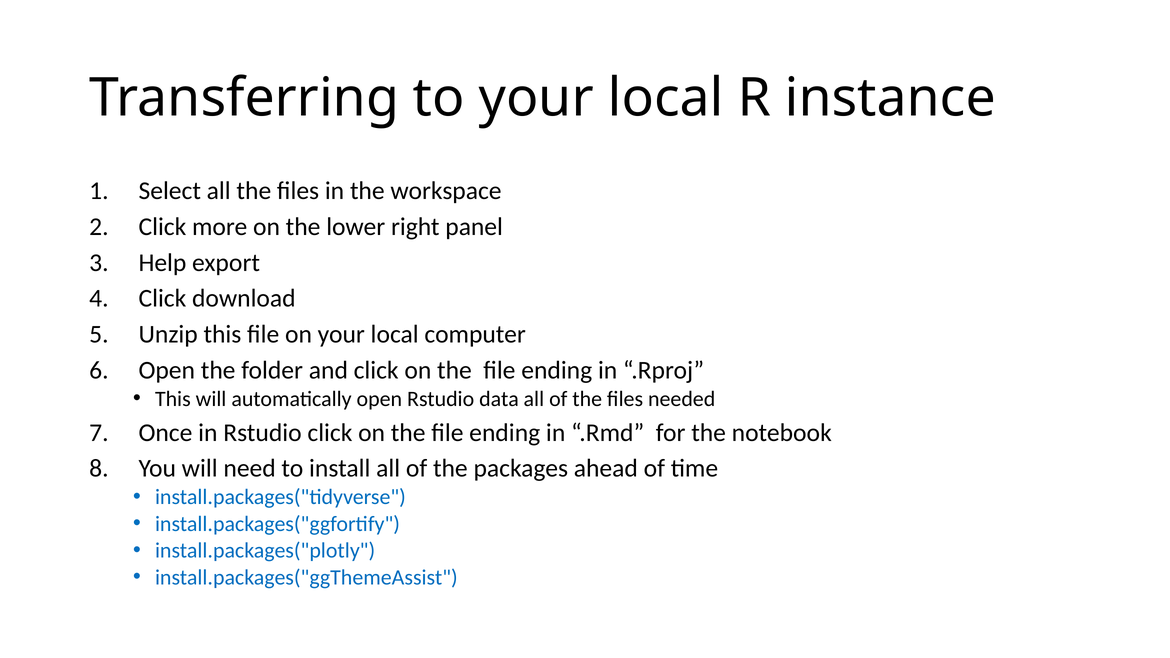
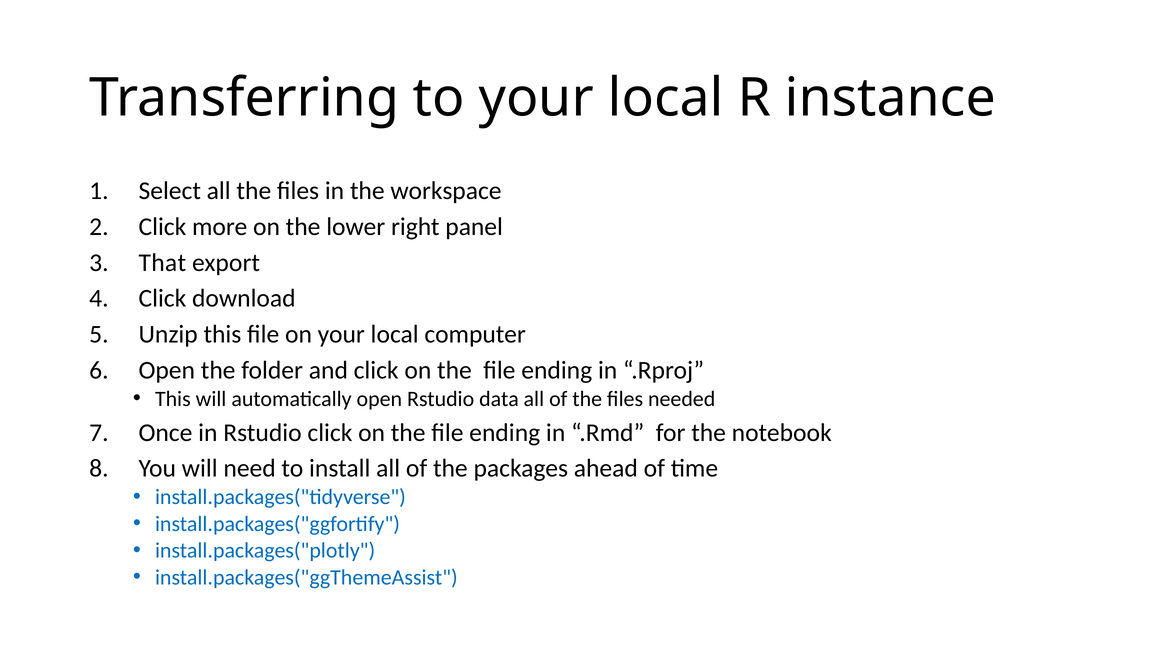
Help: Help -> That (162, 263)
